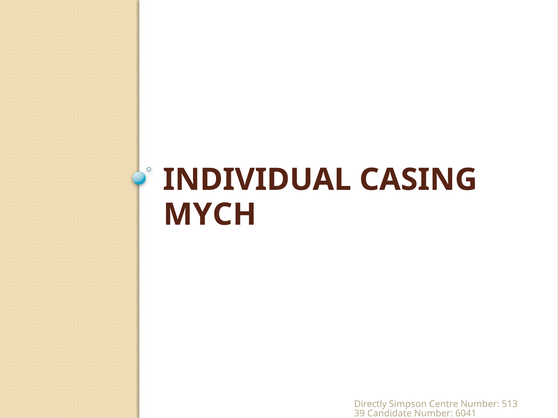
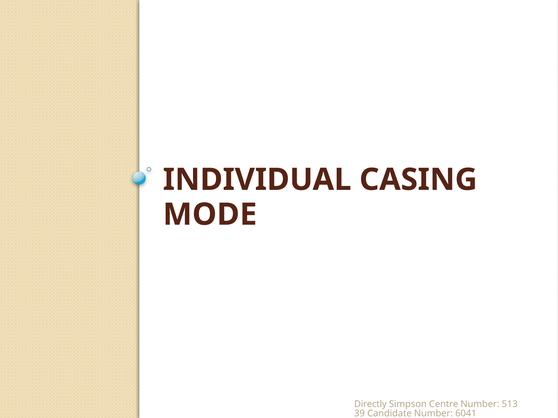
MYCH: MYCH -> MODE (210, 215)
